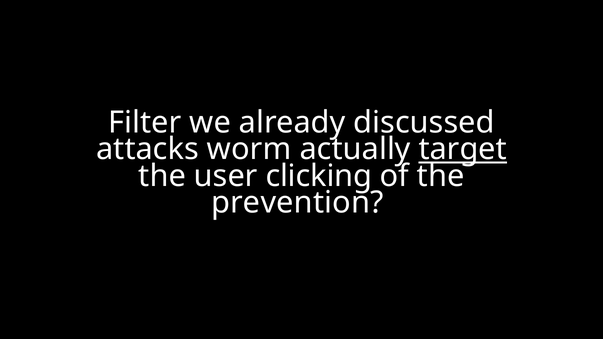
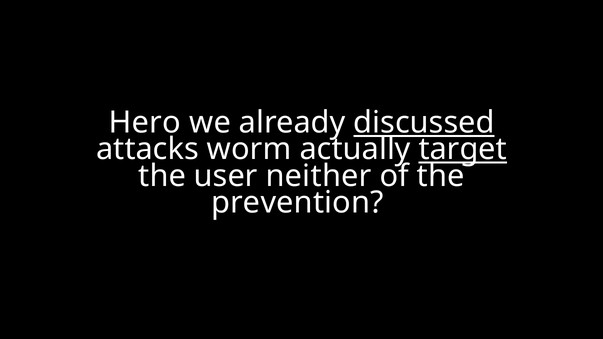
Filter: Filter -> Hero (145, 123)
discussed underline: none -> present (424, 123)
clicking: clicking -> neither (319, 176)
